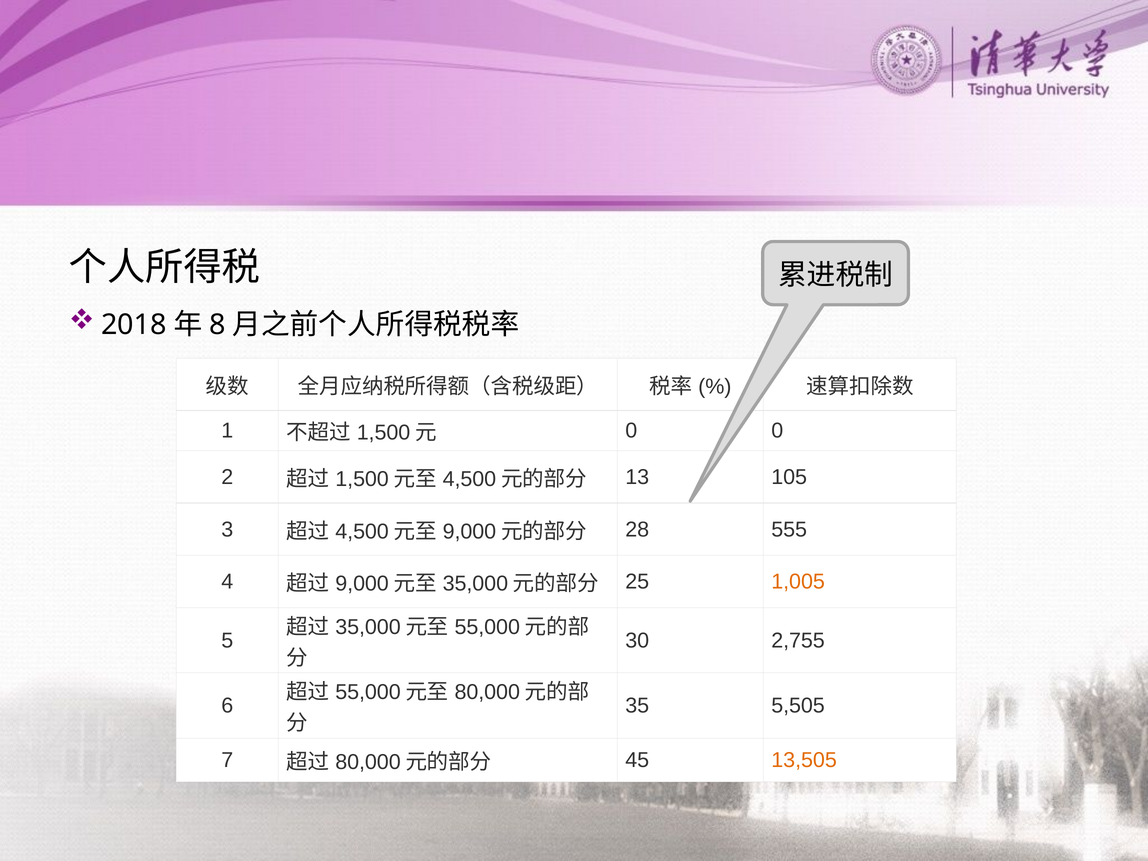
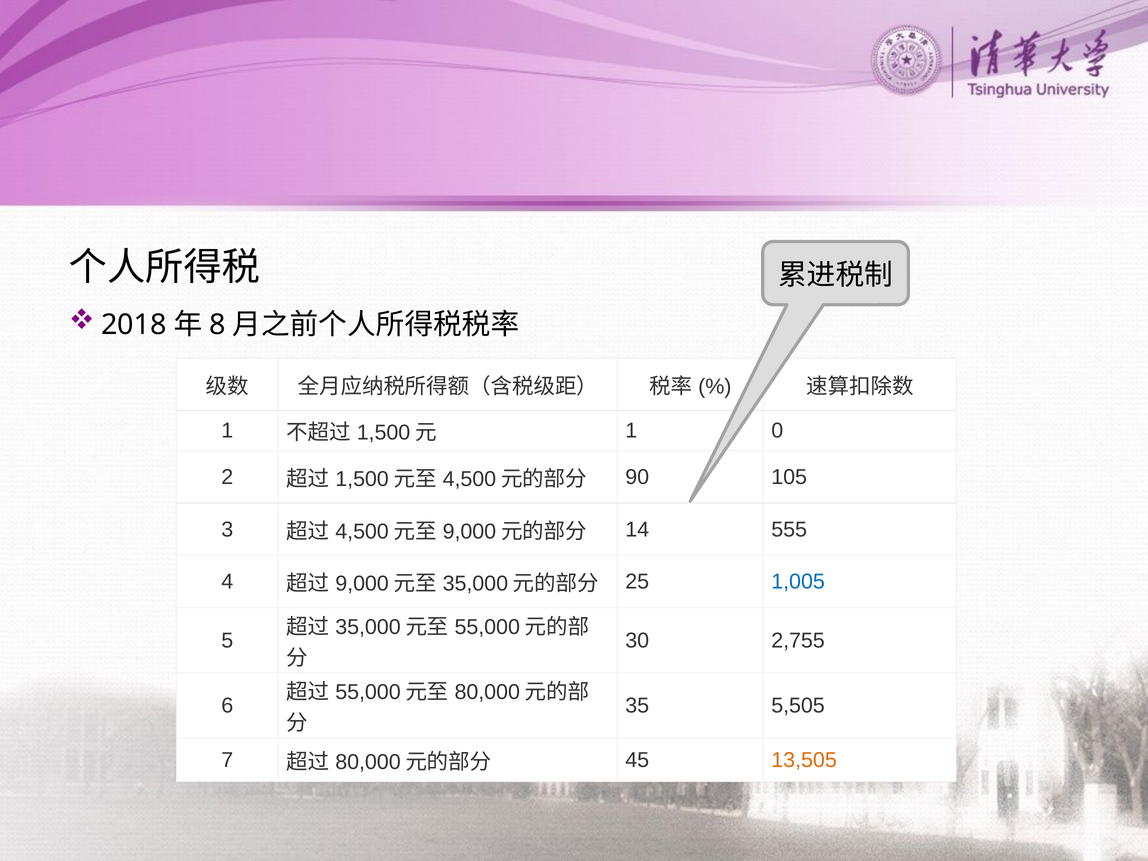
0: 0 -> 1 (631, 431)
13: 13 -> 90 (637, 477)
28: 28 -> 14 (637, 529)
1,005 colour: orange -> blue (798, 582)
